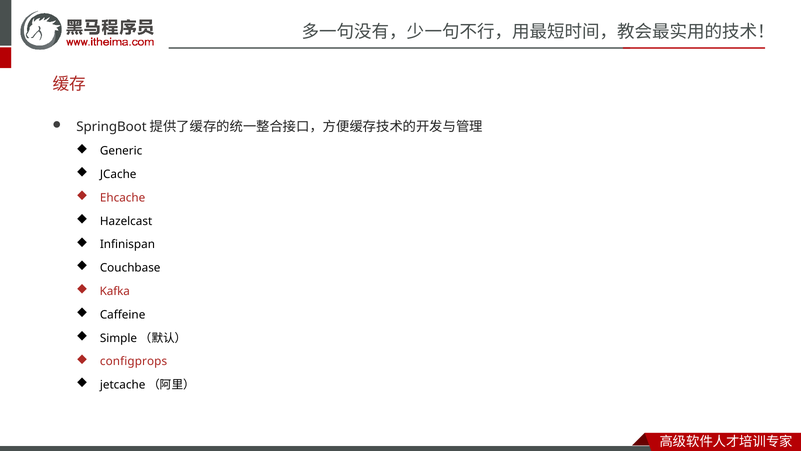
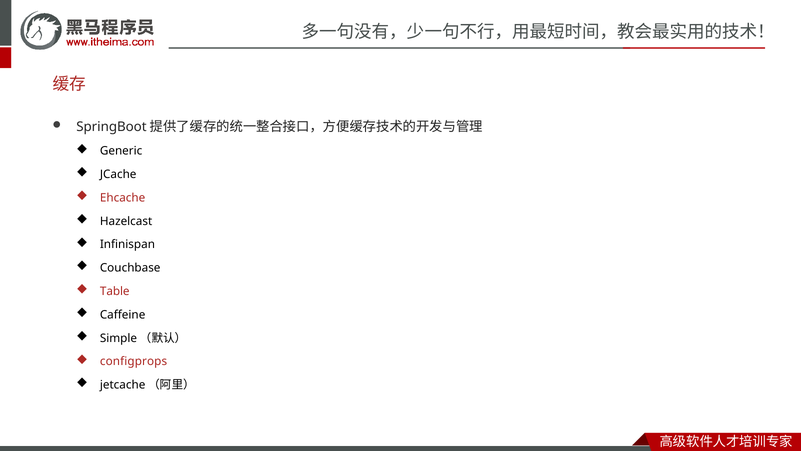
Kafka: Kafka -> Table (115, 291)
